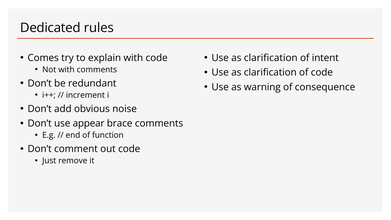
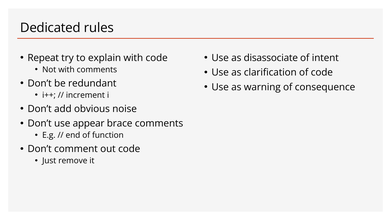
Comes: Comes -> Repeat (43, 58)
clarification: clarification -> disassociate (271, 58)
